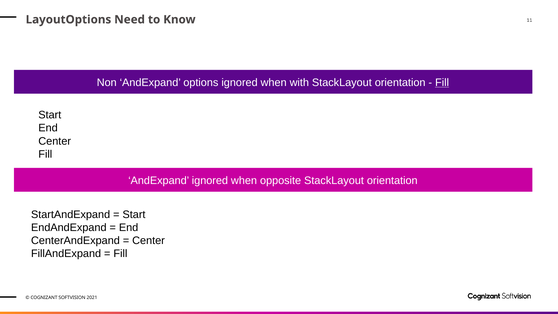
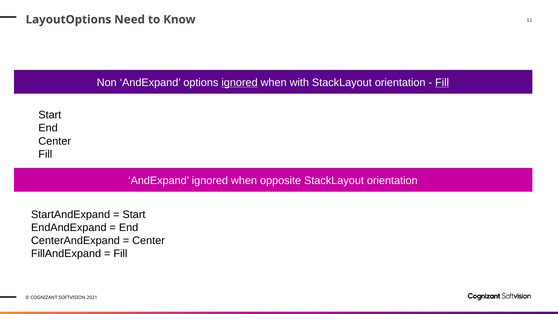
ignored underline: none -> present (240, 82)
